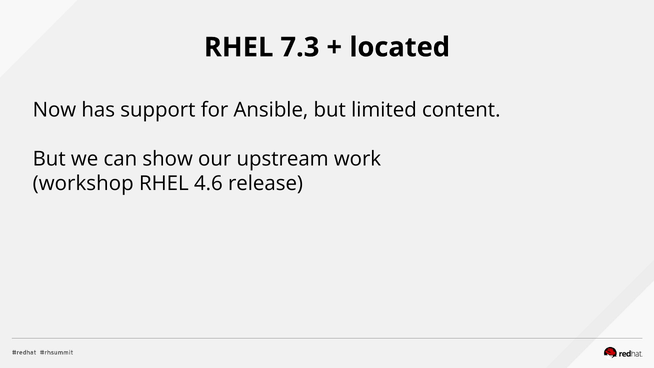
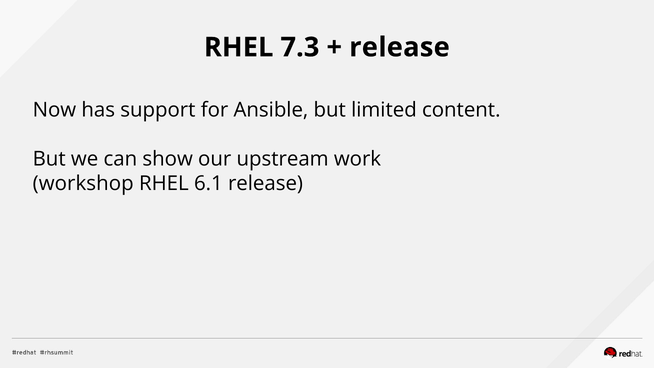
located: located -> release (399, 47)
4.6: 4.6 -> 6.1 (208, 183)
